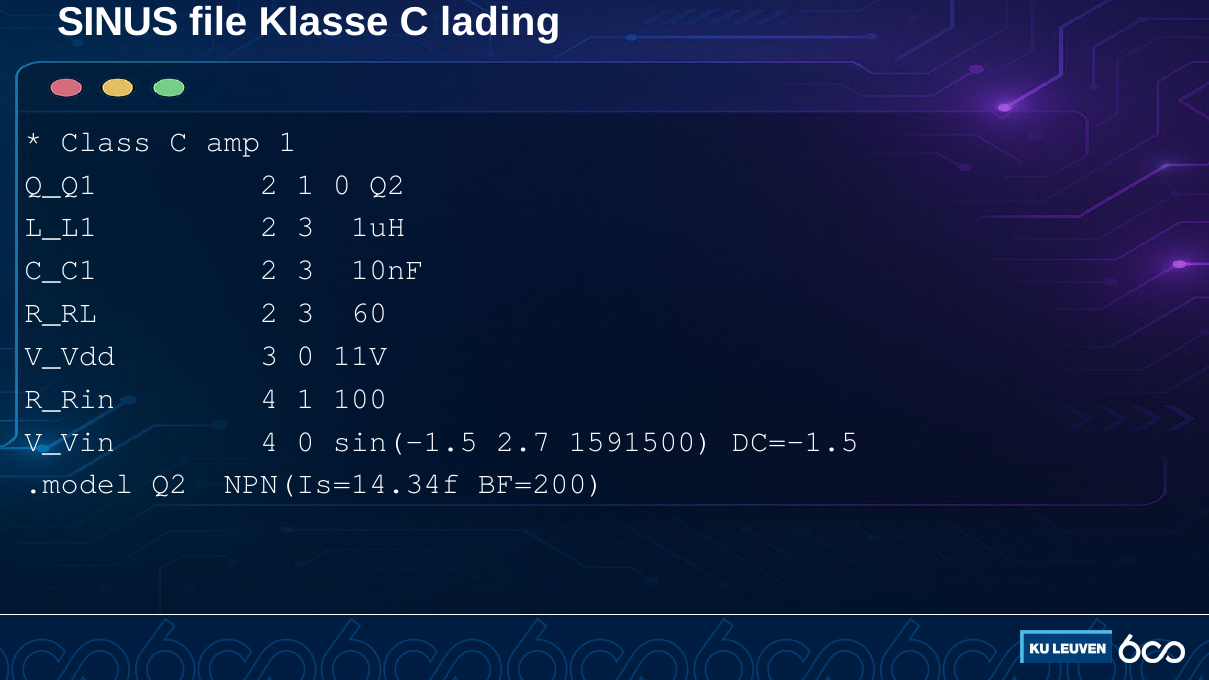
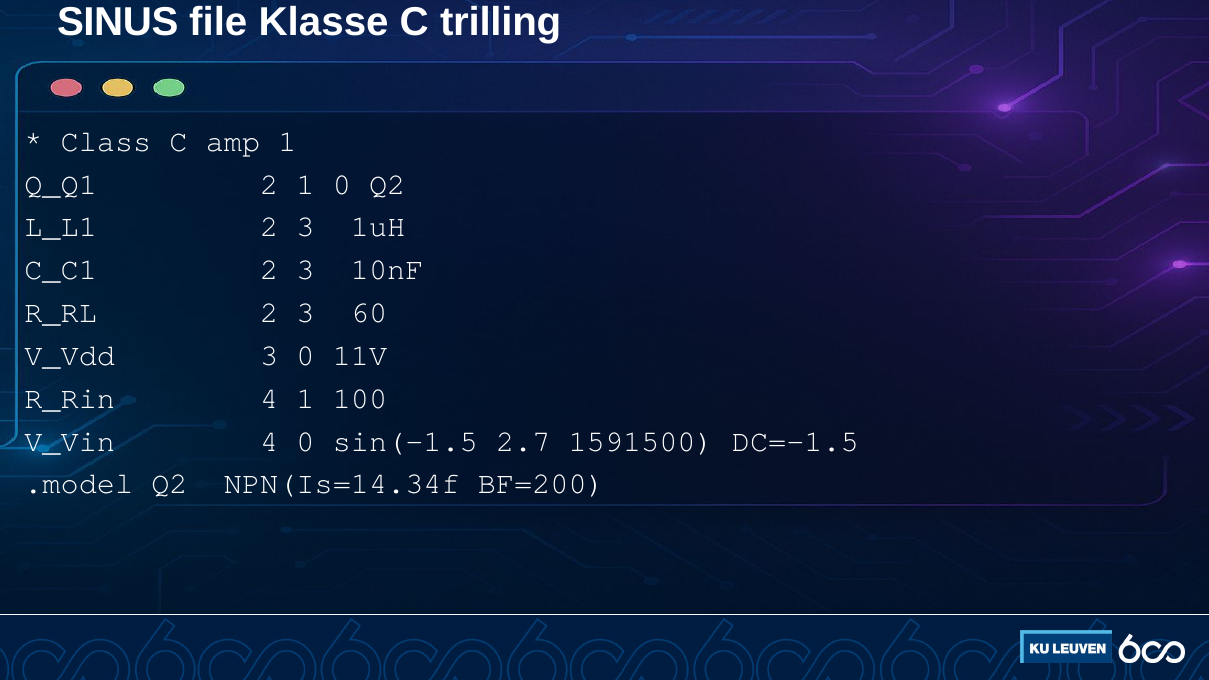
lading: lading -> trilling (501, 22)
